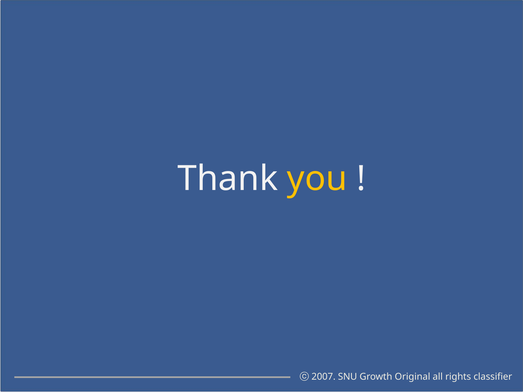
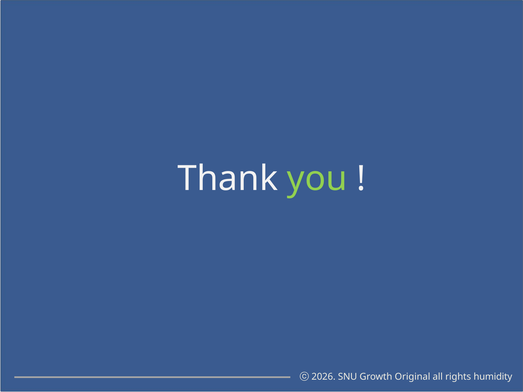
you colour: yellow -> light green (317, 179)
2007: 2007 -> 2026 (323, 377)
classifier: classifier -> humidity (493, 377)
